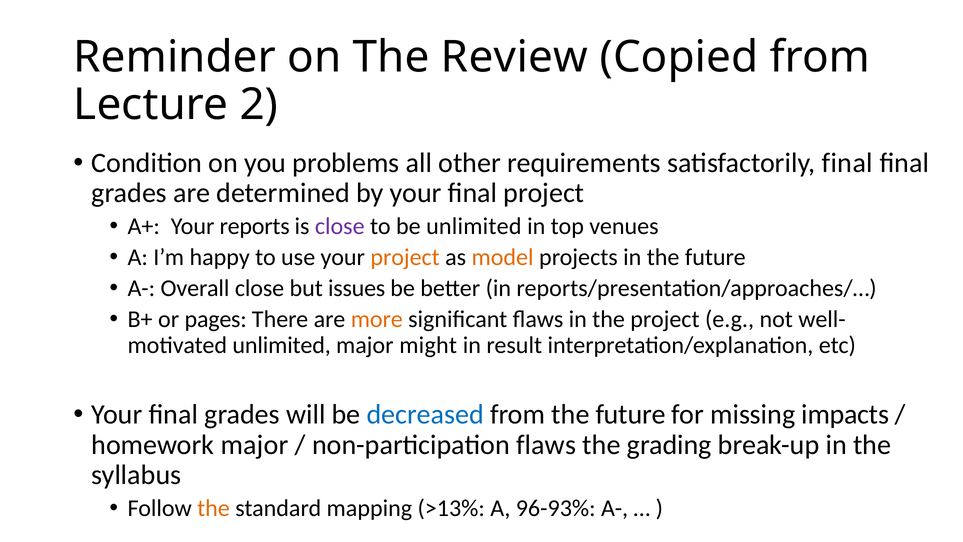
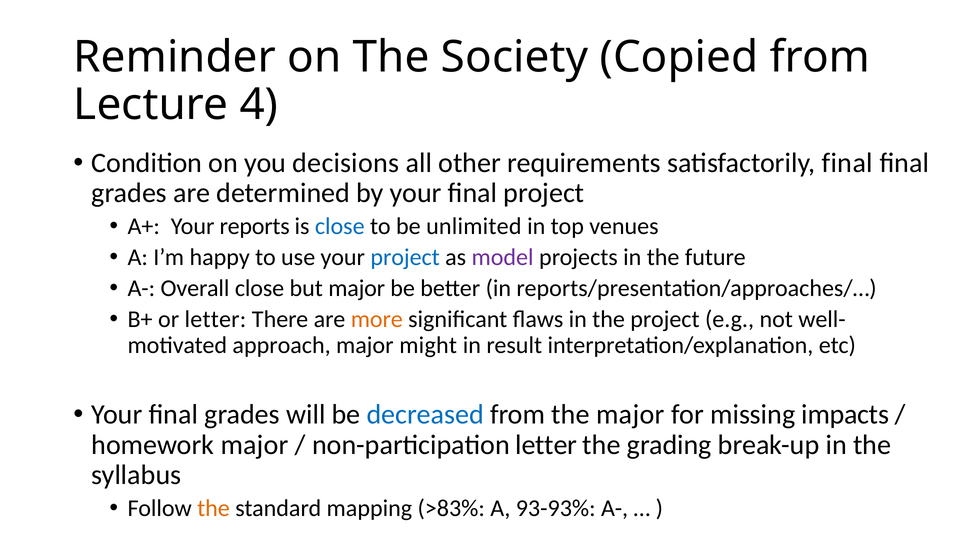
Review: Review -> Society (515, 57)
2: 2 -> 4 (259, 105)
problems: problems -> decisions (346, 163)
close colour: purple -> blue (340, 226)
project colour: orange -> blue (405, 257)
model colour: orange -> purple (503, 257)
but issues: issues -> major (357, 288)
or pages: pages -> letter (215, 319)
unlimited: unlimited -> approach (282, 345)
from the future: future -> major (630, 414)
non-participation flaws: flaws -> letter (546, 445)
>13%: >13% -> >83% (451, 508)
96-93%: 96-93% -> 93-93% (556, 508)
